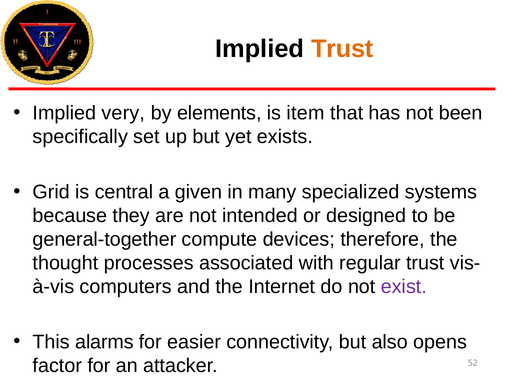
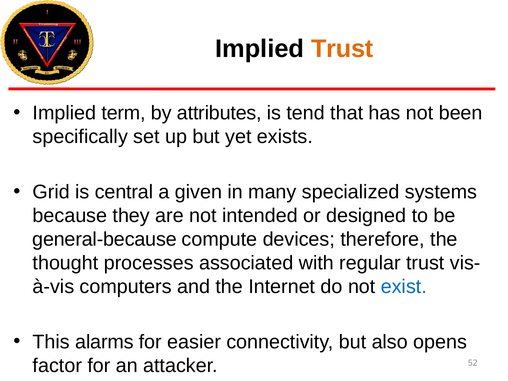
very: very -> term (124, 113)
elements: elements -> attributes (219, 113)
item: item -> tend (306, 113)
general-together: general-together -> general-because (104, 239)
exist colour: purple -> blue (404, 287)
